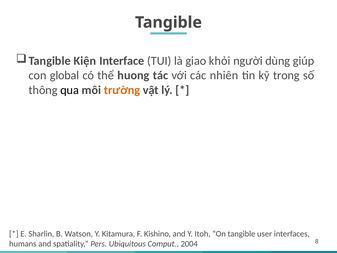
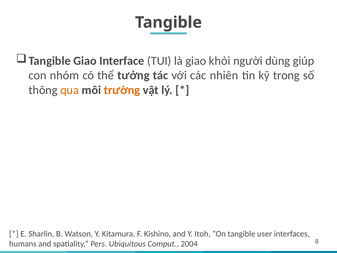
Tangible Kiện: Kiện -> Giao (85, 61)
global: global -> nhóm (64, 75)
huong: huong -> tưởng (134, 75)
qua colour: black -> orange (70, 90)
